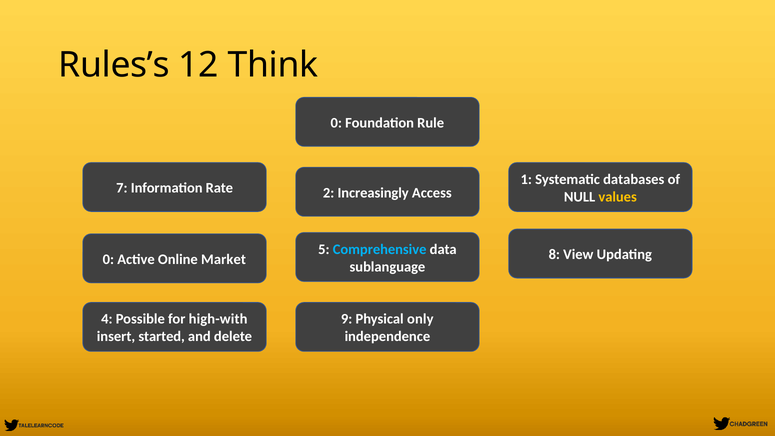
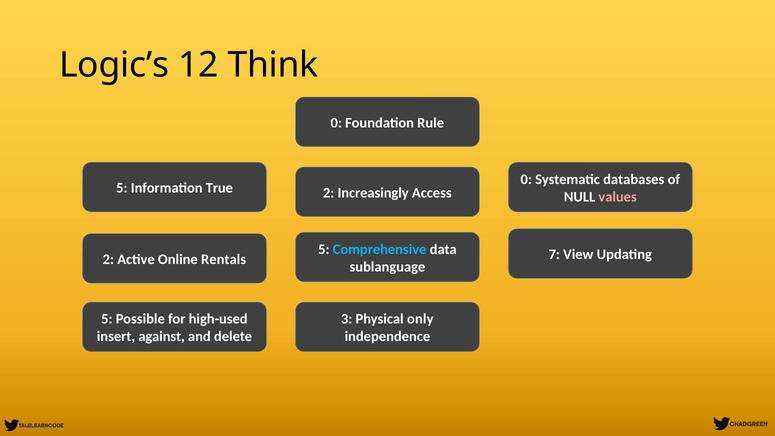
Rules’s: Rules’s -> Logic’s (114, 65)
1: 1 -> 0 (526, 179)
7: 7 -> 5 (122, 188)
Rate: Rate -> True (219, 188)
values colour: yellow -> pink (618, 197)
8: 8 -> 7 (554, 255)
0: 0 -> 2 (108, 259)
Market: Market -> Rentals (224, 259)
4: 4 -> 5 (107, 319)
high-with: high-with -> high-used (218, 319)
9: 9 -> 3 (347, 319)
started: started -> against (162, 337)
